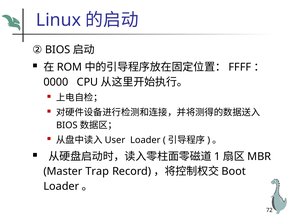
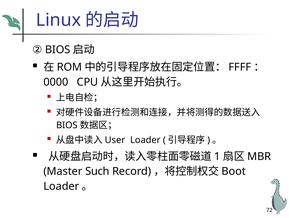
Trap: Trap -> Such (97, 171)
